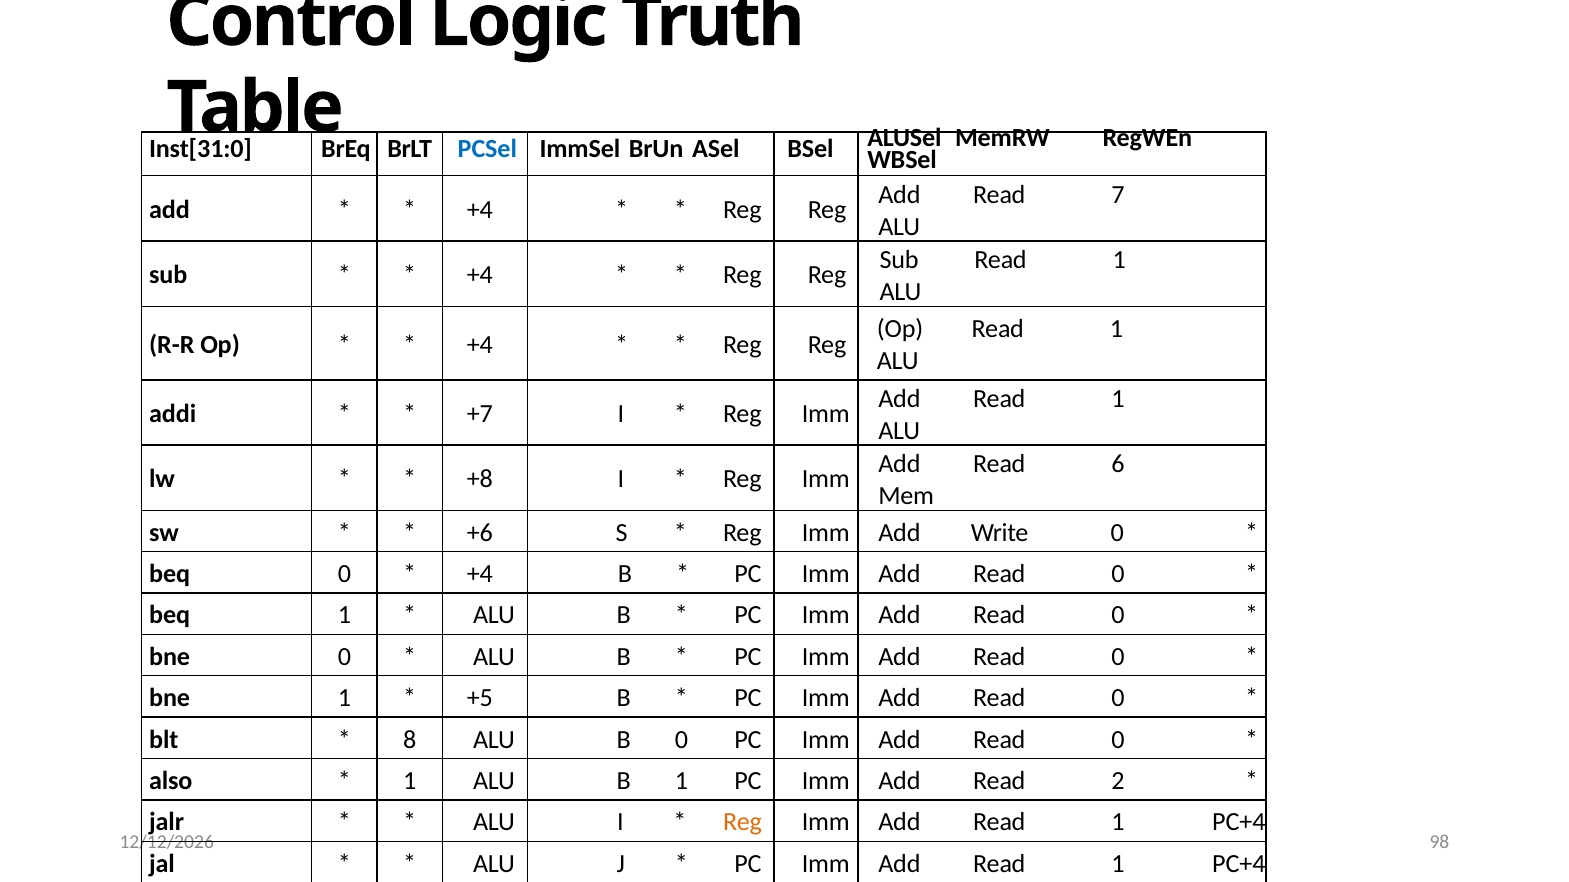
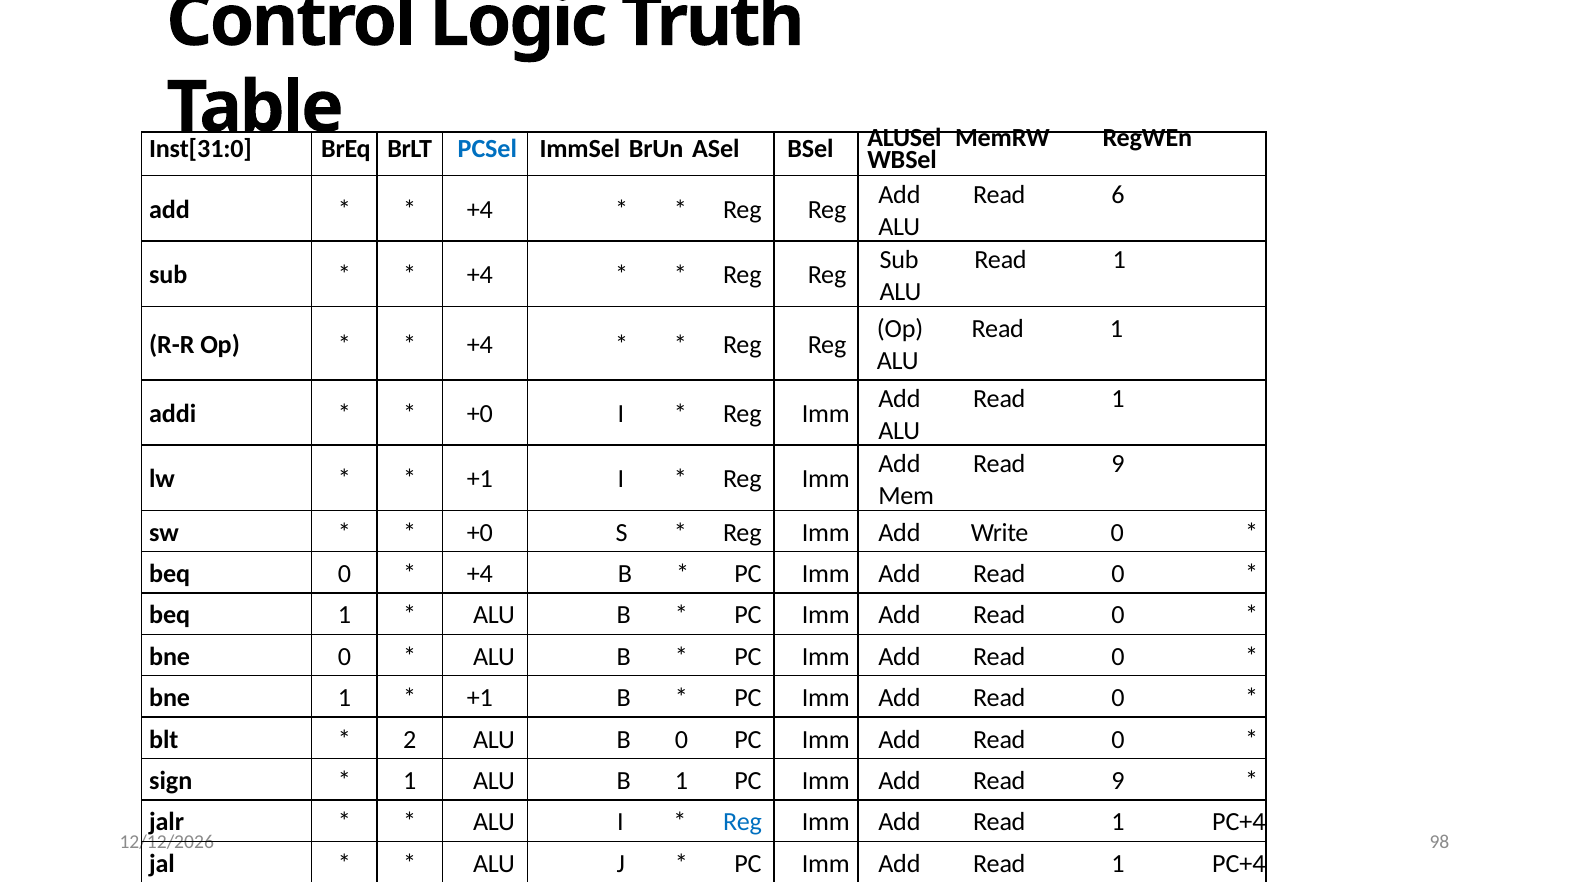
7: 7 -> 6 (1118, 195)
+7: +7 -> +0 (480, 414)
6: 6 -> 9 (1118, 464)
+8: +8 -> +1 (480, 479)
+6: +6 -> +0 (480, 533)
+5: +5 -> +1 (480, 699)
8: 8 -> 2 (410, 740)
also: also -> sign (171, 781)
2: 2 -> 9 (1118, 781)
Reg colour: orange -> blue (743, 823)
